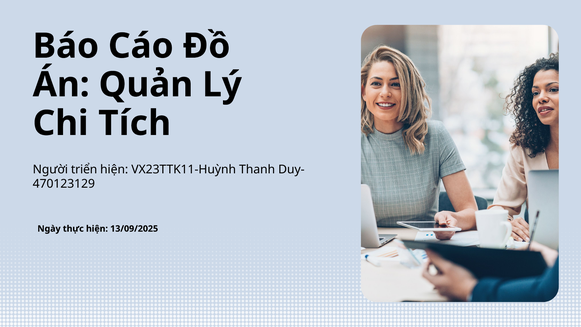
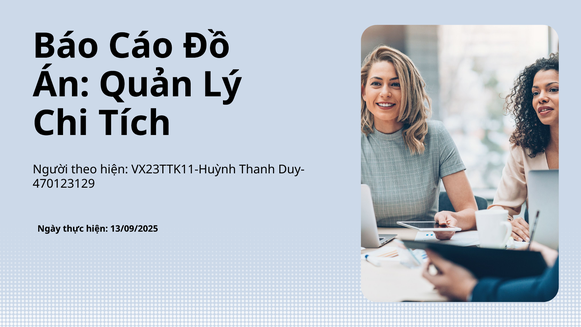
triển: triển -> theo (84, 169)
